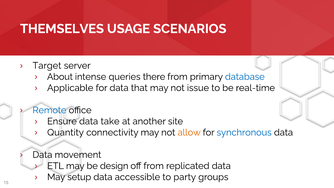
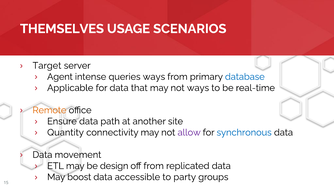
About: About -> Agent (60, 77)
queries there: there -> ways (154, 77)
not issue: issue -> ways (198, 88)
Remote colour: blue -> orange (49, 110)
take: take -> path (110, 121)
allow colour: orange -> purple (189, 132)
setup: setup -> boost (79, 177)
